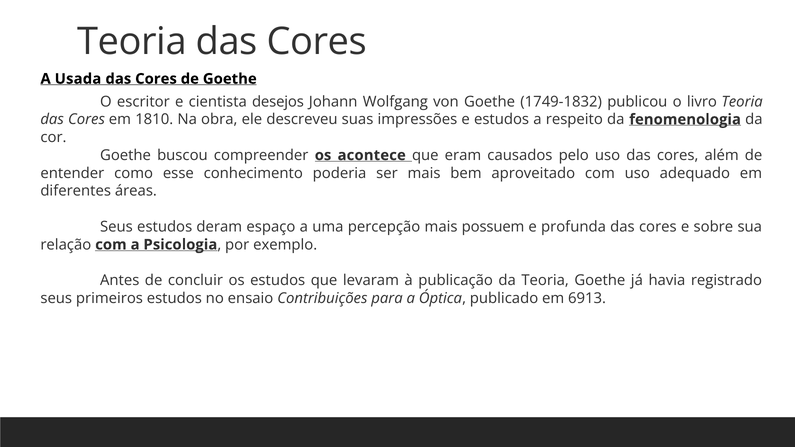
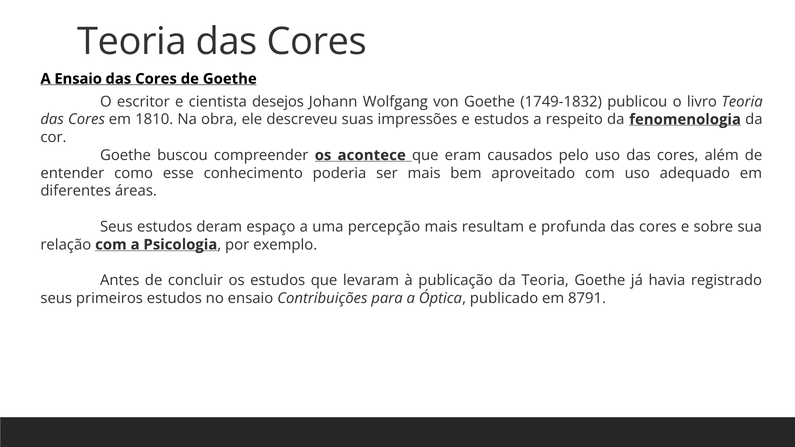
A Usada: Usada -> Ensaio (78, 79)
possuem: possuem -> resultam (493, 227)
6913: 6913 -> 8791 (587, 298)
